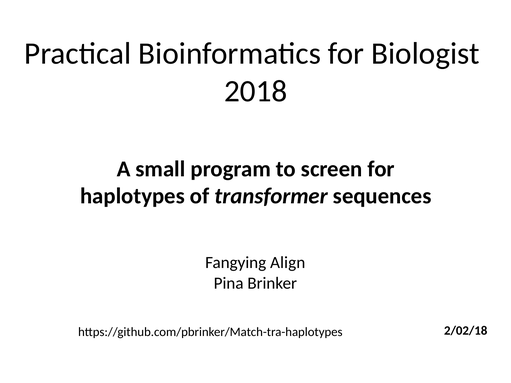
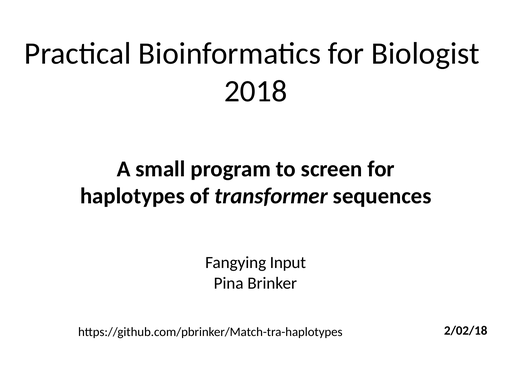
Align: Align -> Input (288, 263)
